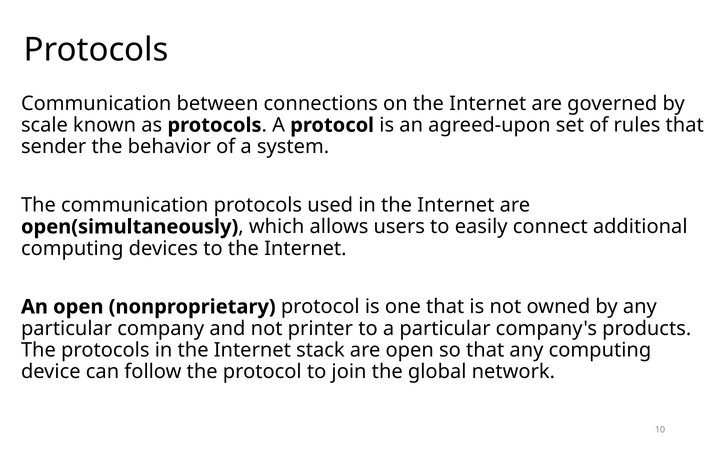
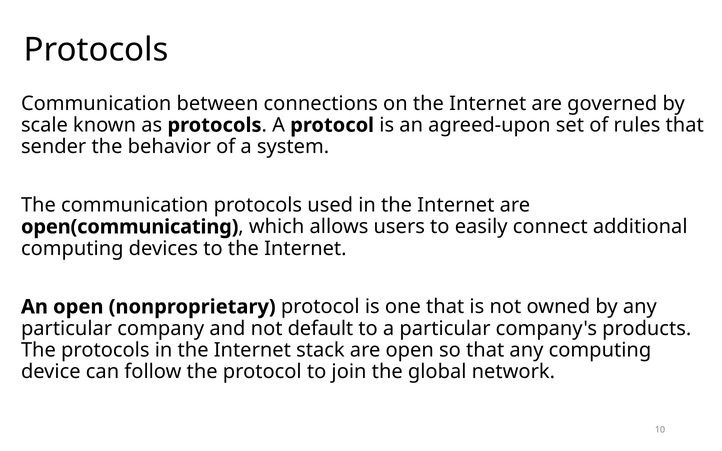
open(simultaneously: open(simultaneously -> open(communicating (130, 227)
printer: printer -> default (320, 329)
